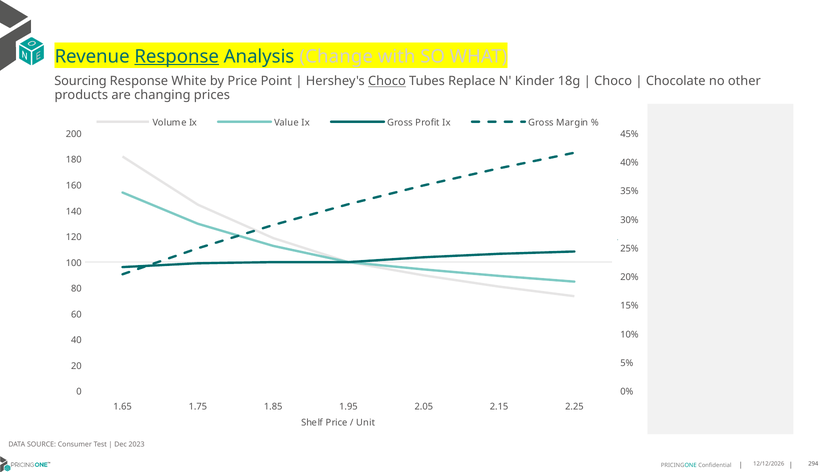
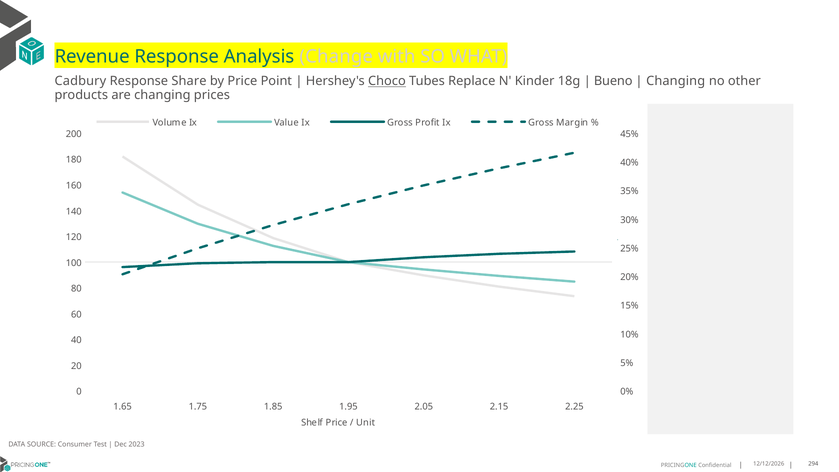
Response underline: present -> none (177, 56)
Sourcing: Sourcing -> Cadbury (80, 81)
White: White -> Share (189, 81)
Choco: Choco -> Bueno (613, 81)
Chocolate: Chocolate -> Changing (676, 81)
